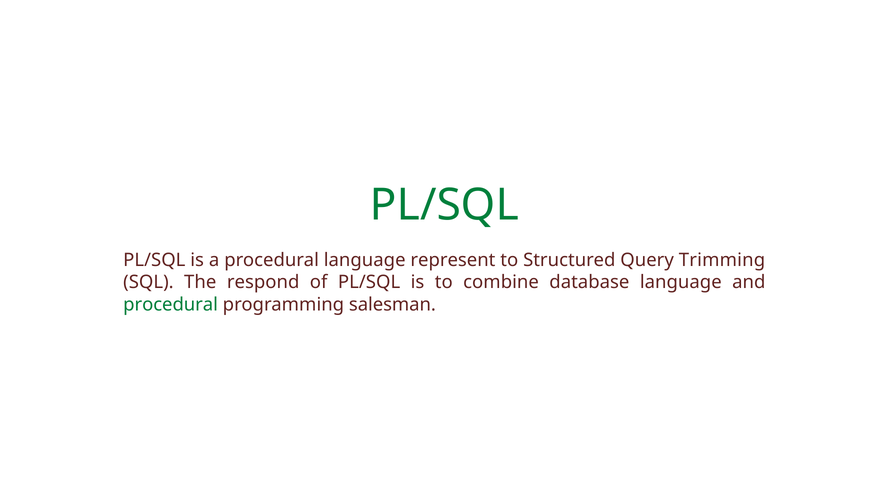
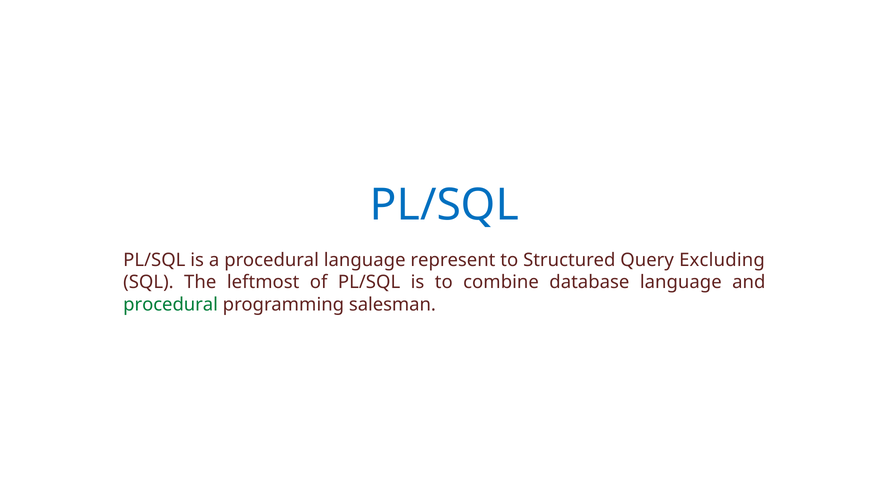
PL/SQL colour: green -> blue (444, 205)
Trimming: Trimming -> Excluding (722, 260)
respond: respond -> leftmost (263, 282)
